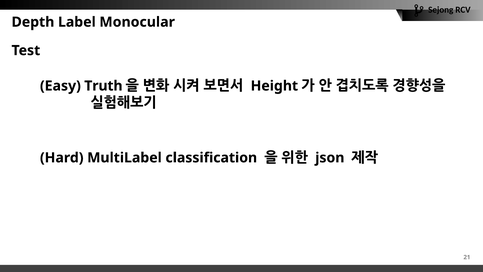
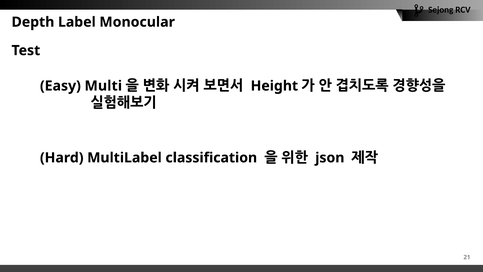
Truth: Truth -> Multi (103, 86)
